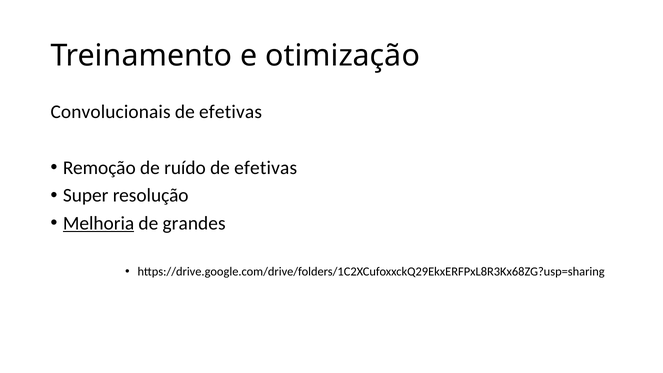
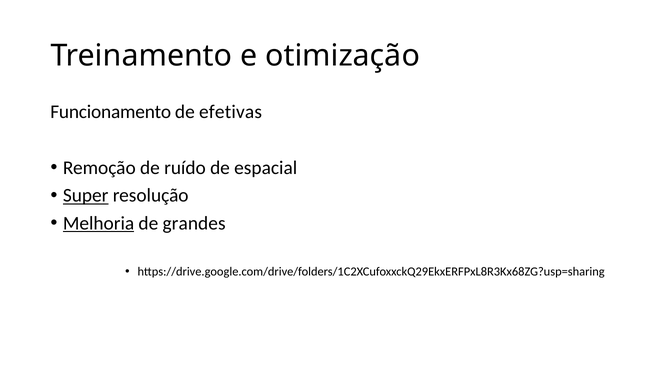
Convolucionais: Convolucionais -> Funcionamento (111, 112)
ruído de efetivas: efetivas -> espacial (266, 168)
Super underline: none -> present (86, 195)
